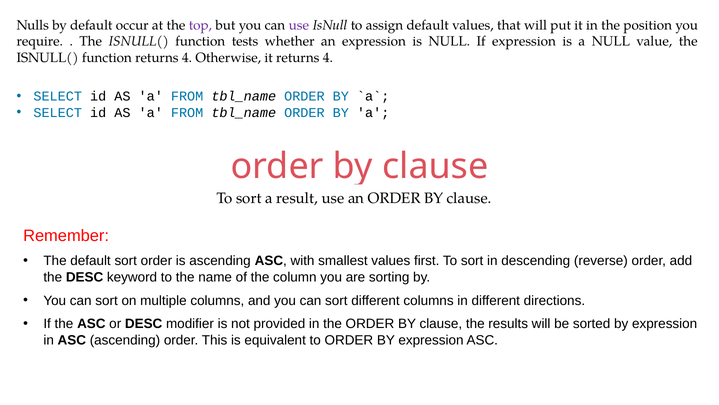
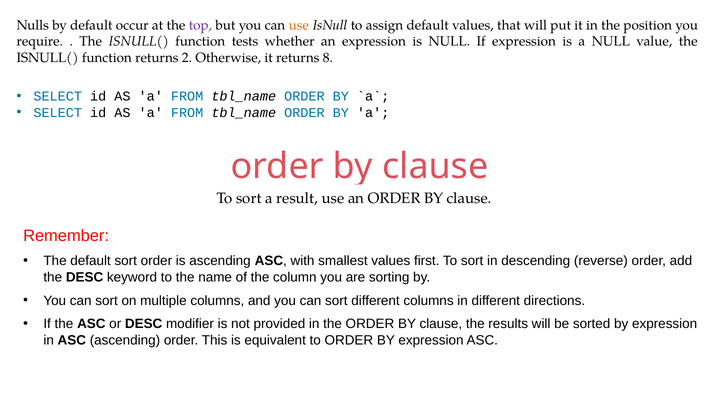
use colour: purple -> orange (299, 25)
function returns 4: 4 -> 2 (187, 58)
it returns 4: 4 -> 8 (328, 58)
